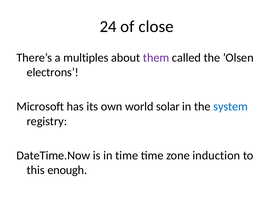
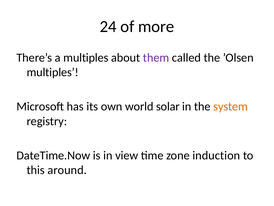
close: close -> more (156, 27)
electrons: electrons -> multiples (53, 72)
system colour: blue -> orange (231, 106)
in time: time -> view (127, 155)
enough: enough -> around (67, 170)
